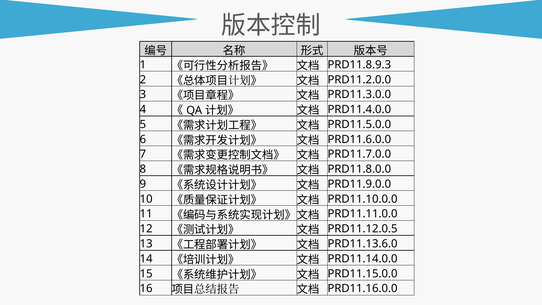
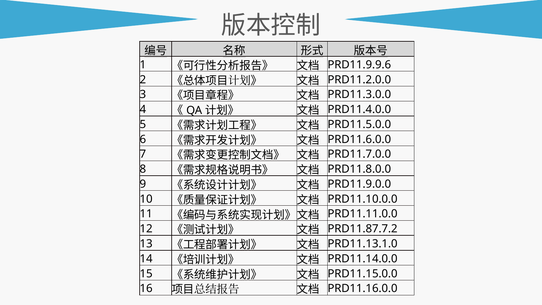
PRD11.8.9.3: PRD11.8.9.3 -> PRD11.9.9.6 (359, 65)
PRD11.12.0.5: PRD11.12.0.5 -> PRD11.87.7.2 (363, 229)
PRD11.13.6.0: PRD11.13.6.0 -> PRD11.13.1.0 (363, 244)
